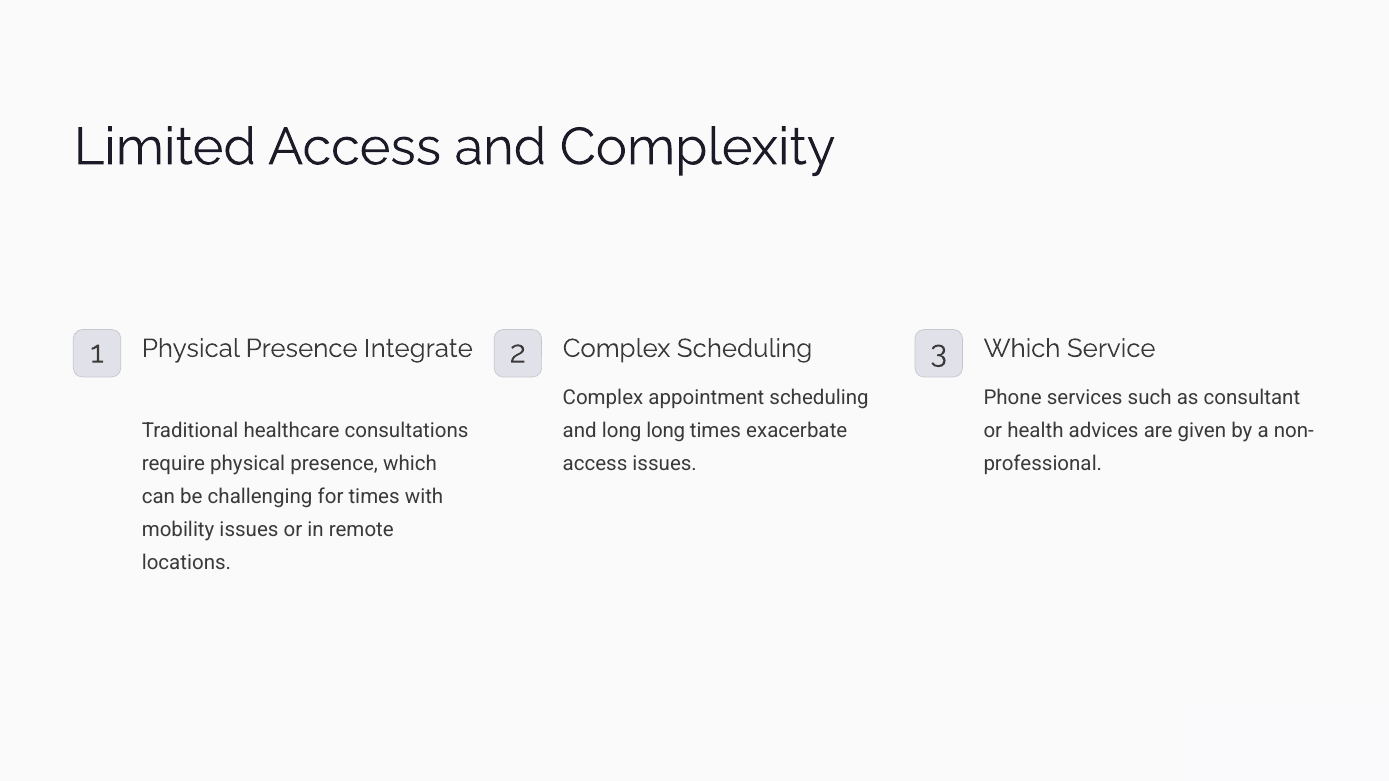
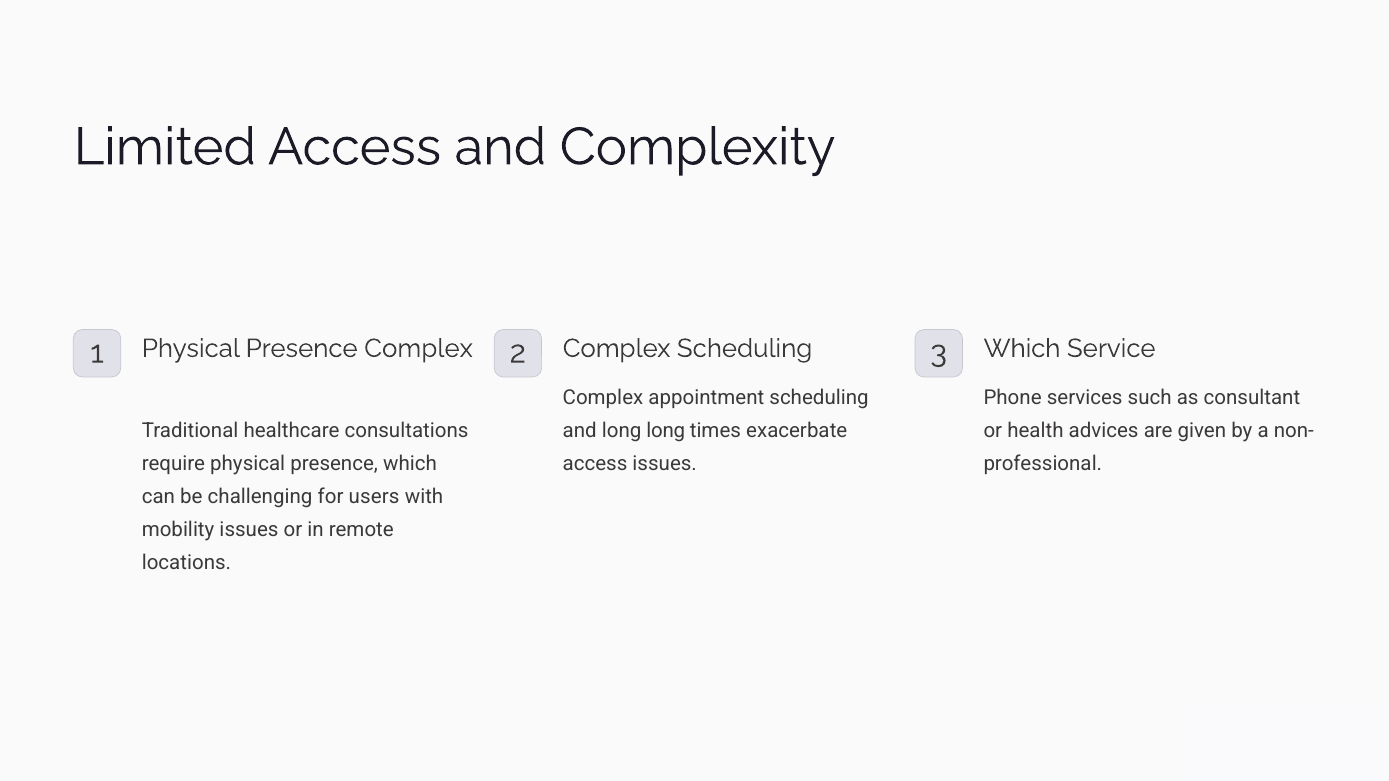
Presence Integrate: Integrate -> Complex (418, 349)
for times: times -> users (374, 497)
